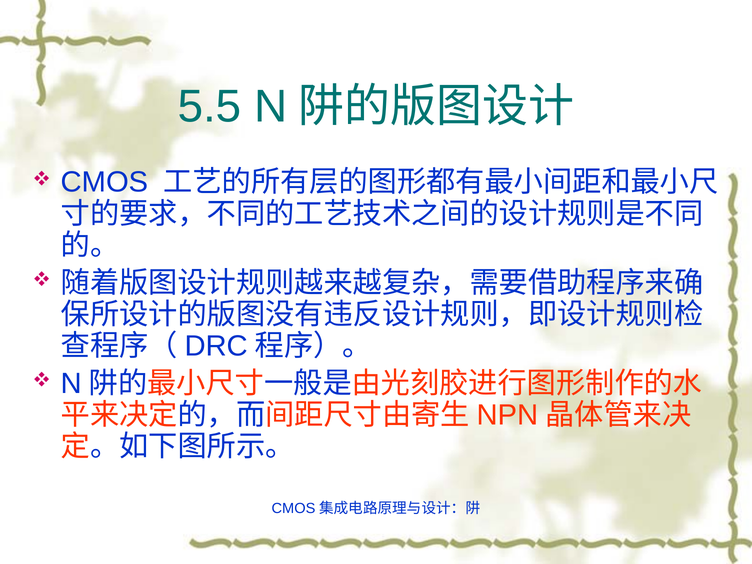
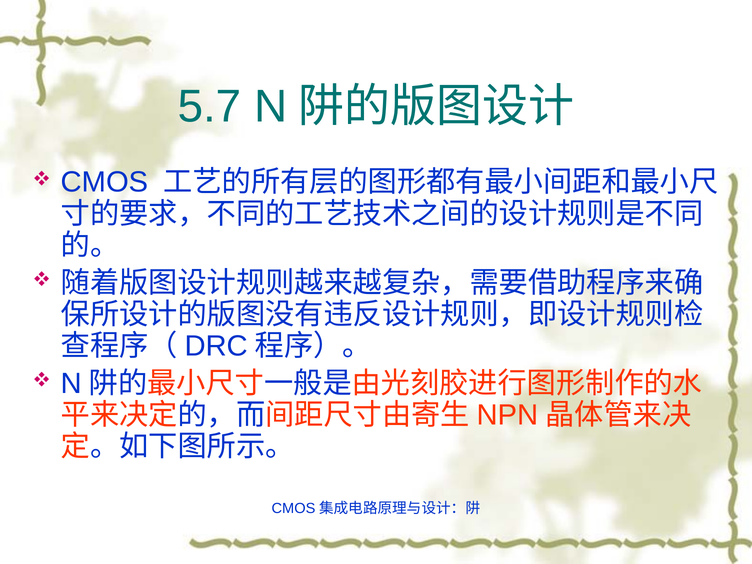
5.5: 5.5 -> 5.7 (209, 107)
